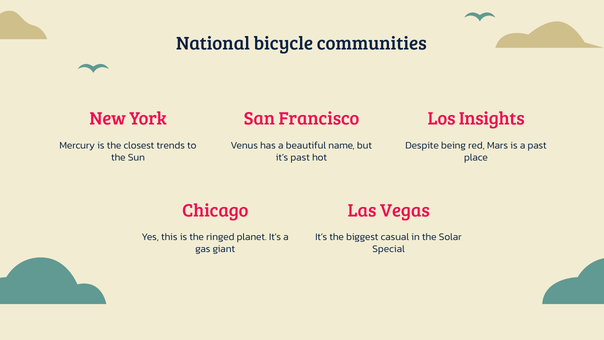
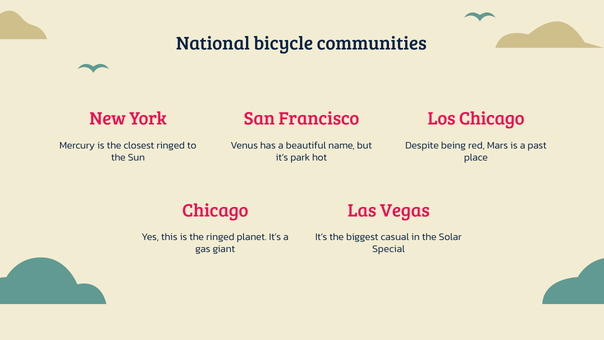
Los Insights: Insights -> Chicago (492, 119)
closest trends: trends -> ringed (171, 145)
it’s past: past -> park (300, 157)
